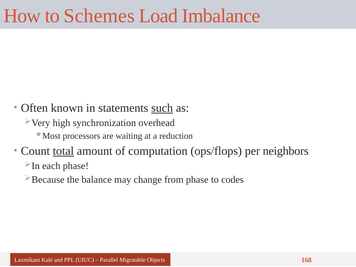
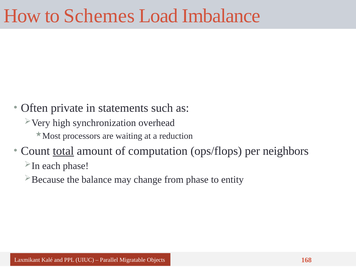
known: known -> private (67, 108)
such underline: present -> none (162, 108)
codes: codes -> entity (232, 180)
